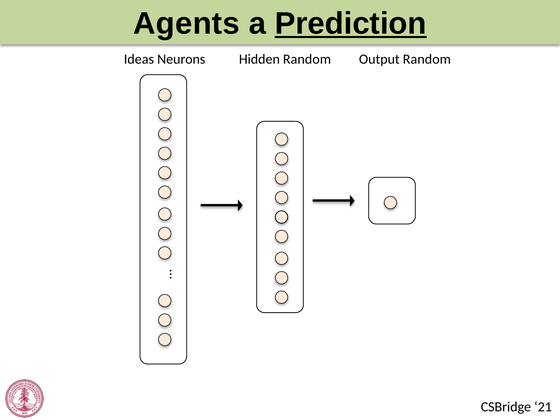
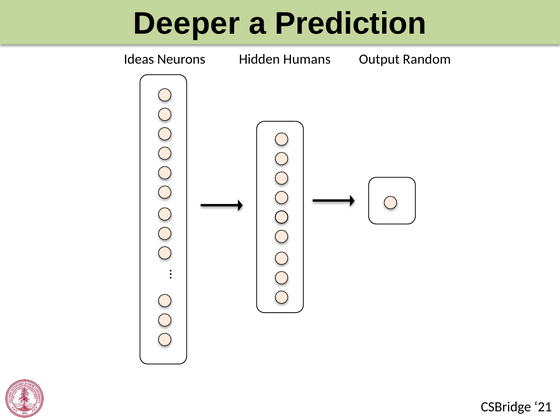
Agents: Agents -> Deeper (187, 24)
Prediction underline: present -> none (351, 24)
Hidden Random: Random -> Humans (307, 59)
